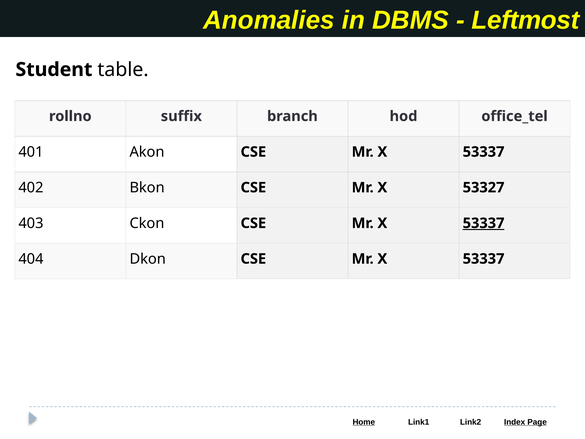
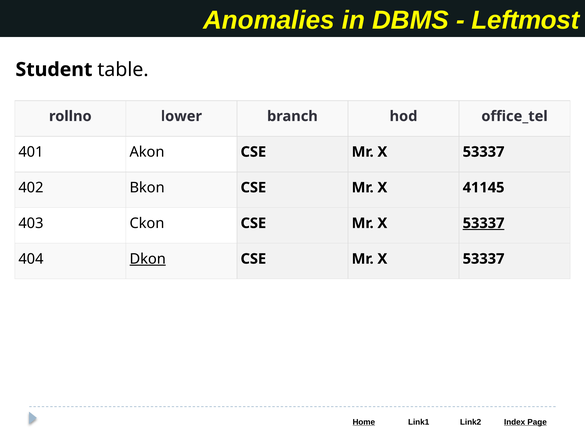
suffix: suffix -> lower (181, 116)
53327: 53327 -> 41145 (484, 187)
Dkon underline: none -> present (148, 259)
